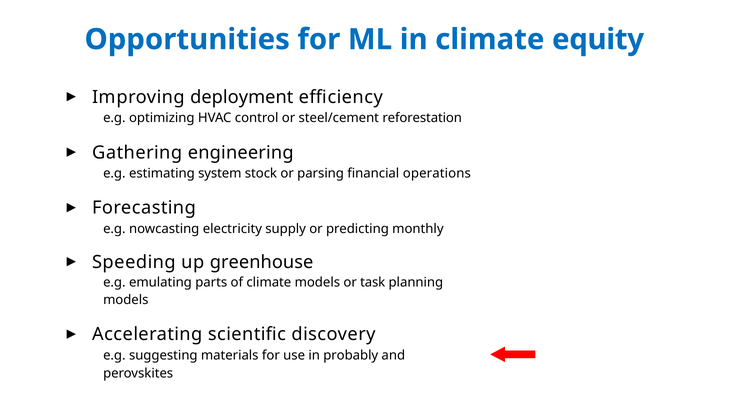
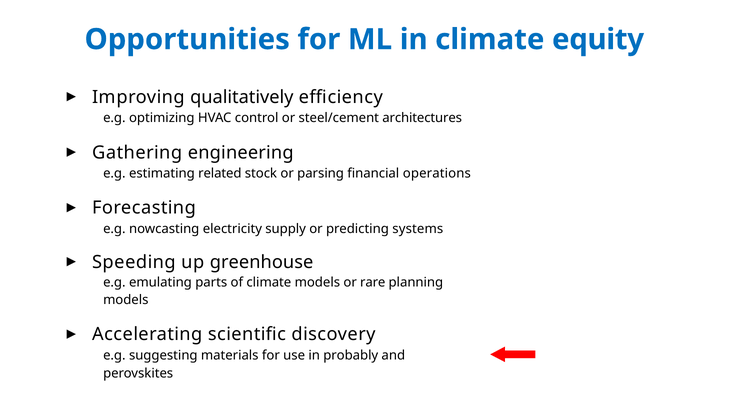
deployment: deployment -> qualitatively (242, 97)
reforestation: reforestation -> architectures (422, 118)
system: system -> related (220, 173)
monthly: monthly -> systems (418, 229)
task: task -> rare (373, 283)
